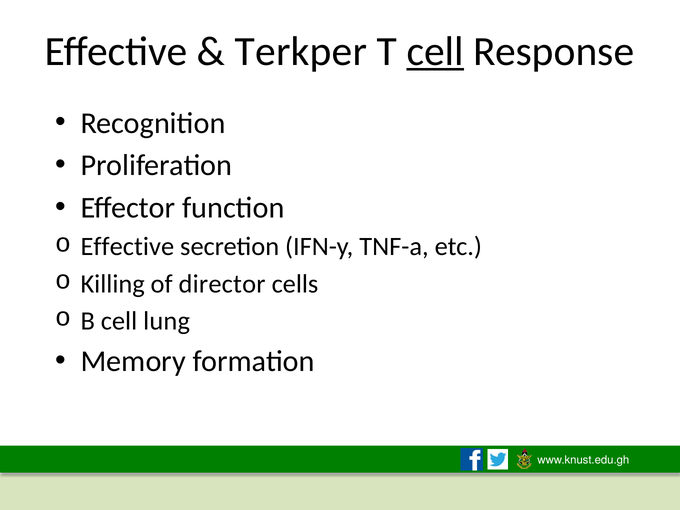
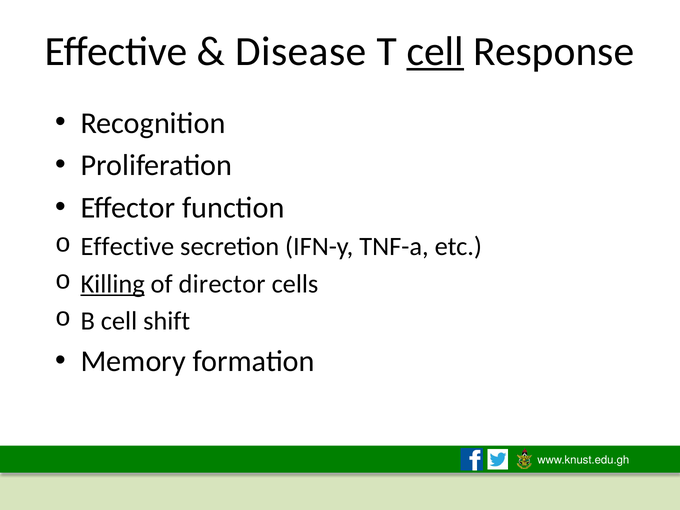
Terkper: Terkper -> Disease (301, 52)
Killing underline: none -> present (113, 284)
lung: lung -> shift (167, 321)
